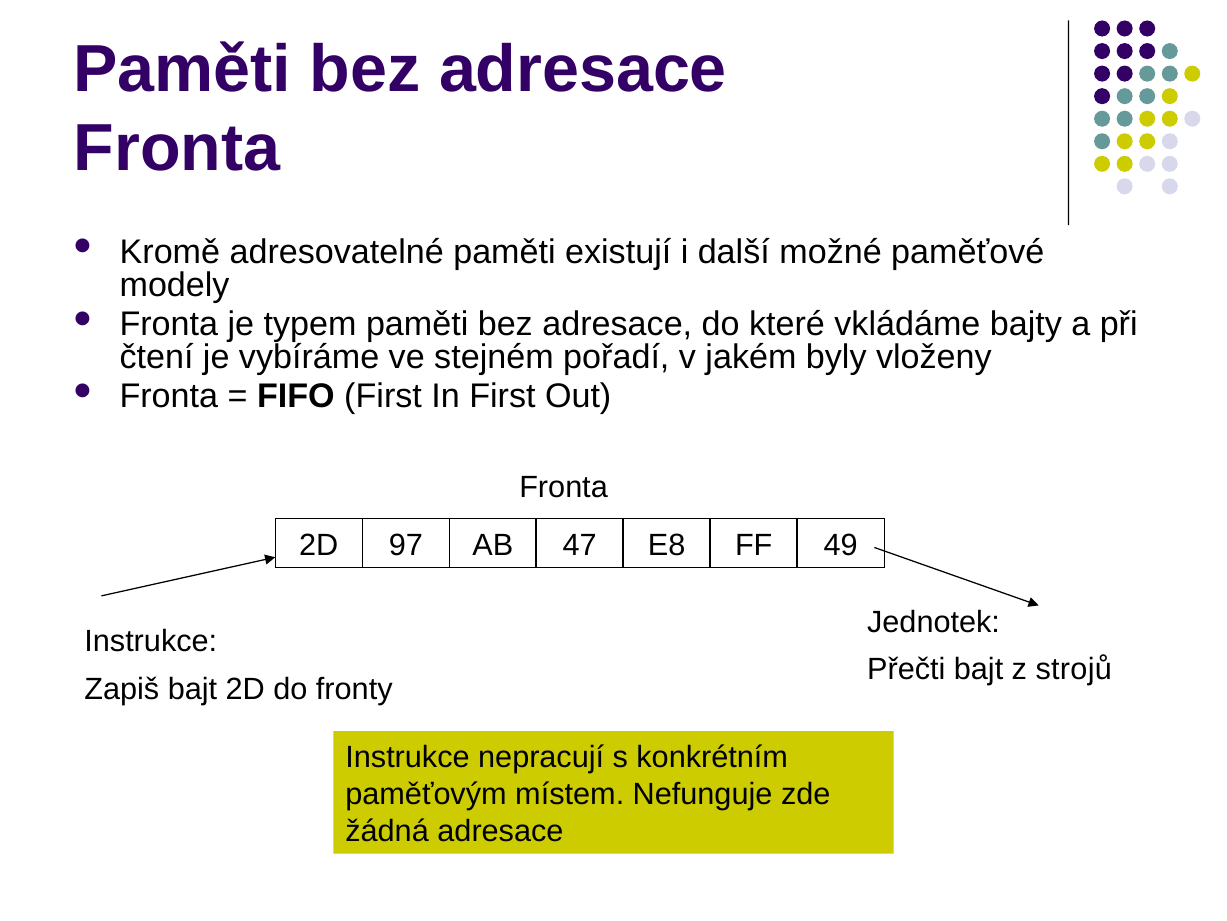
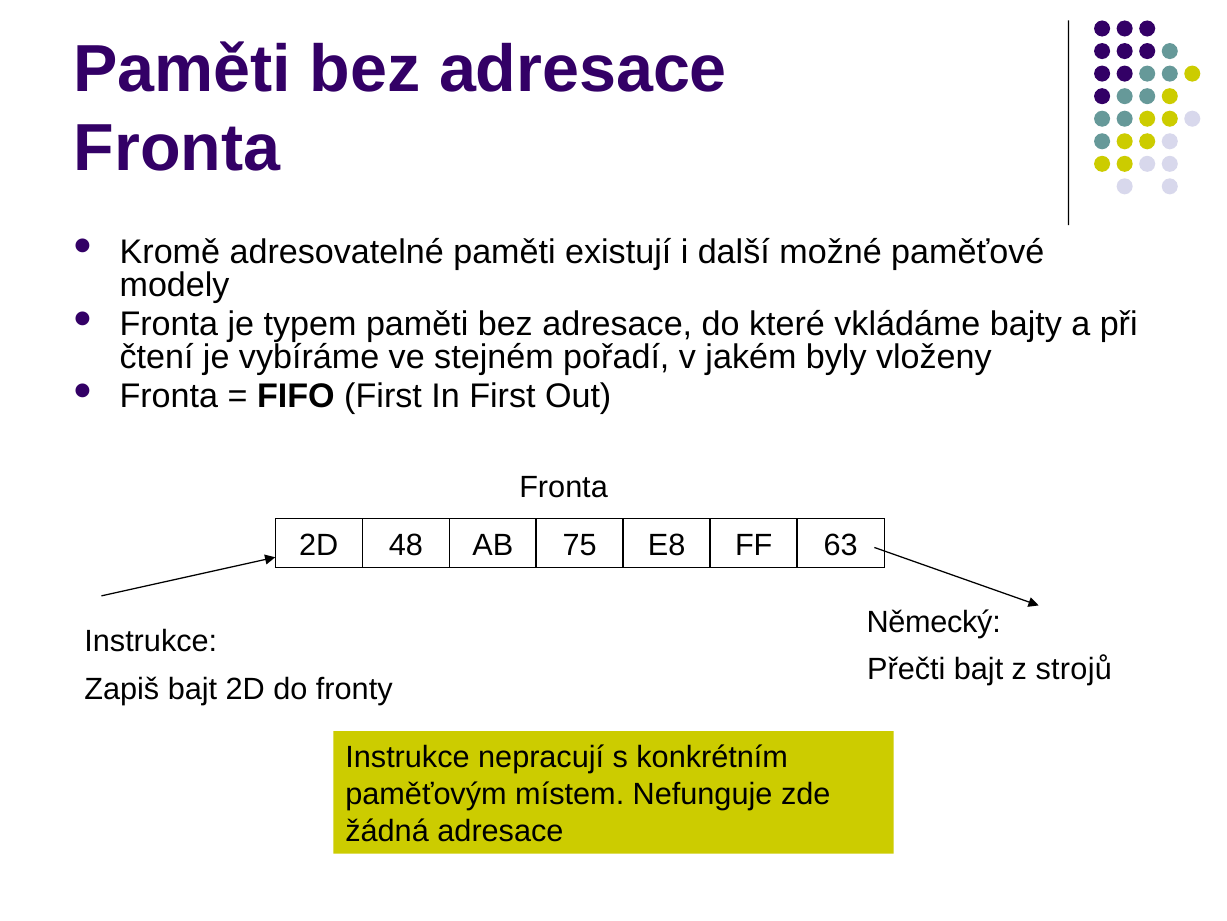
97: 97 -> 48 (406, 545)
47: 47 -> 75 (580, 545)
49: 49 -> 63 (841, 545)
Jednotek: Jednotek -> Německý (934, 622)
